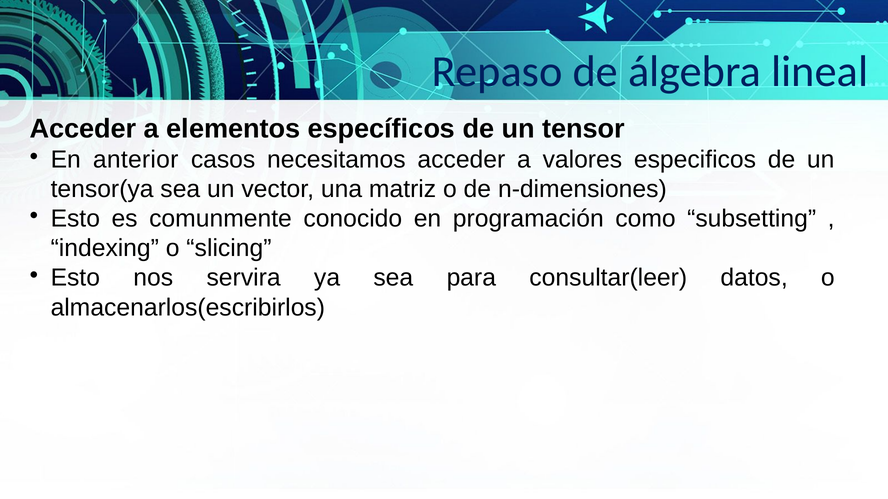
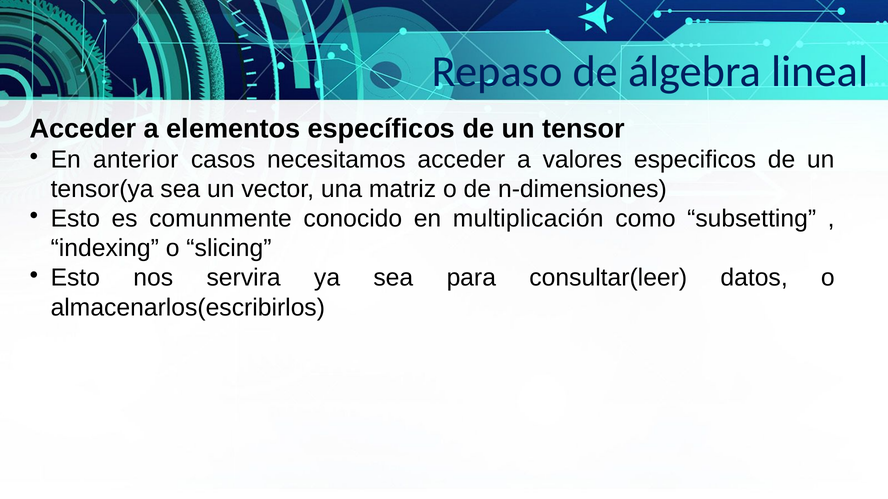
programación: programación -> multiplicación (528, 219)
